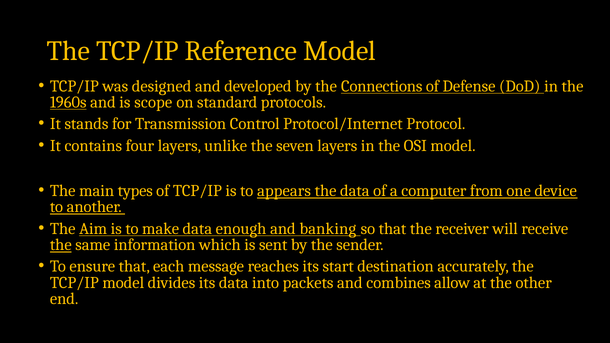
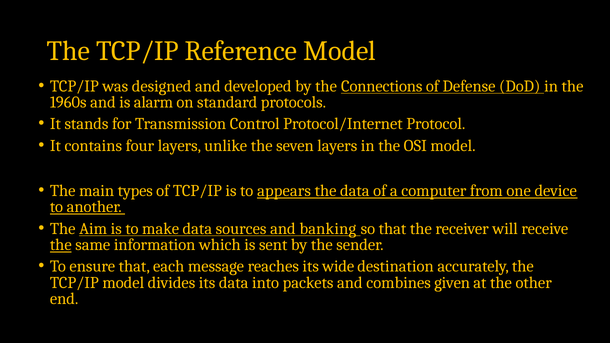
1960s underline: present -> none (68, 102)
scope: scope -> alarm (153, 102)
enough: enough -> sources (241, 229)
start: start -> wide (338, 267)
allow: allow -> given (452, 283)
